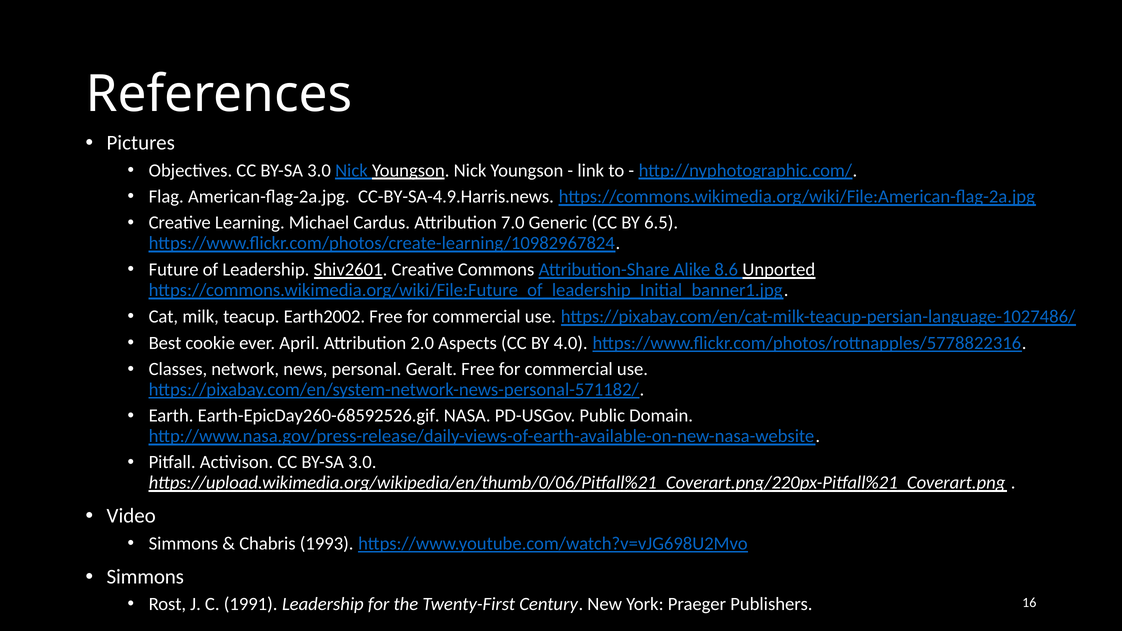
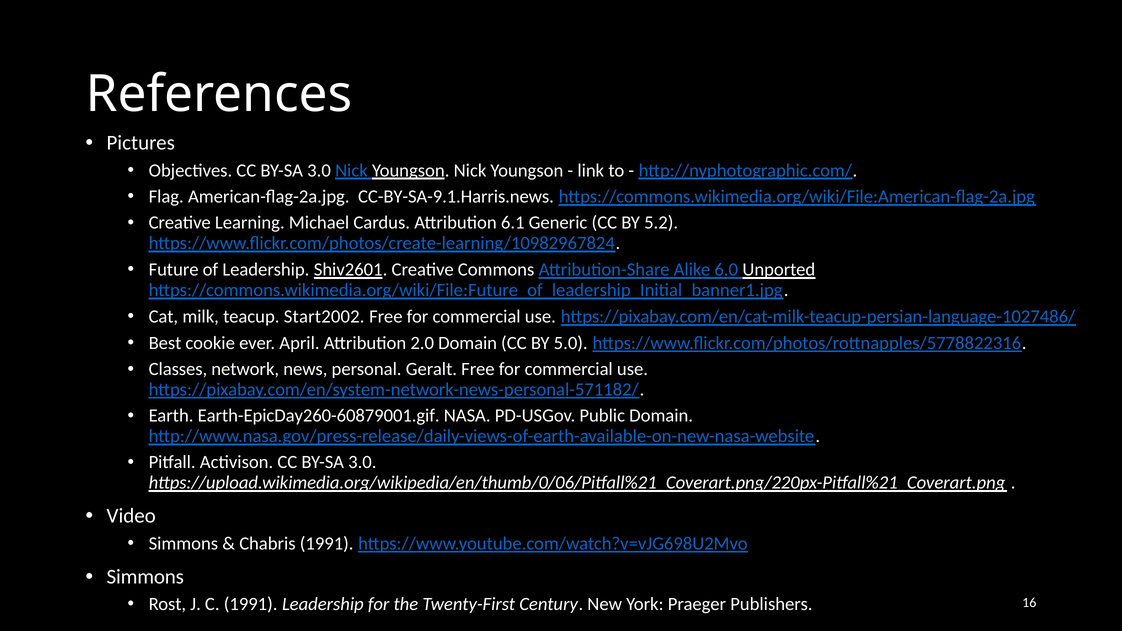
CC-BY-SA-4.9.Harris.news: CC-BY-SA-4.9.Harris.news -> CC-BY-SA-9.1.Harris.news (456, 197)
7.0: 7.0 -> 6.1 (513, 223)
6.5: 6.5 -> 5.2 (661, 223)
8.6: 8.6 -> 6.0 (726, 270)
Earth2002: Earth2002 -> Start2002 (324, 317)
2.0 Aspects: Aspects -> Domain (468, 343)
4.0: 4.0 -> 5.0 (571, 343)
Earth-EpicDay260-68592526.gif: Earth-EpicDay260-68592526.gif -> Earth-EpicDay260-60879001.gif (319, 416)
Chabris 1993: 1993 -> 1991 (327, 544)
